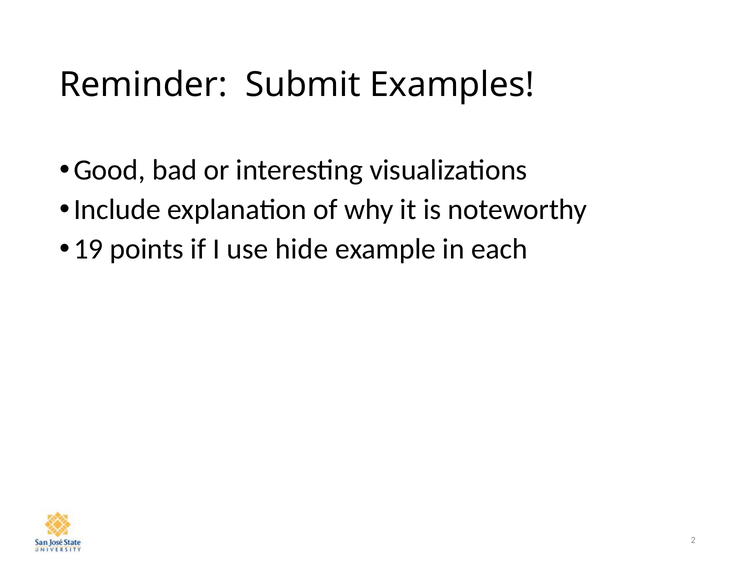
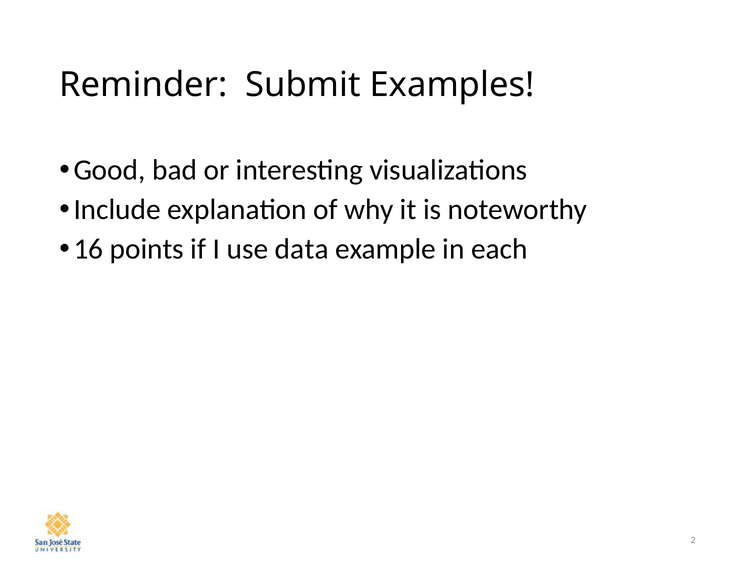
19: 19 -> 16 (88, 249)
hide: hide -> data (302, 249)
